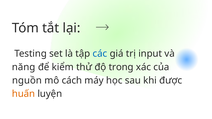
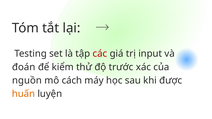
các colour: blue -> red (100, 54)
năng: năng -> đoán (24, 67)
trong: trong -> trước (121, 67)
